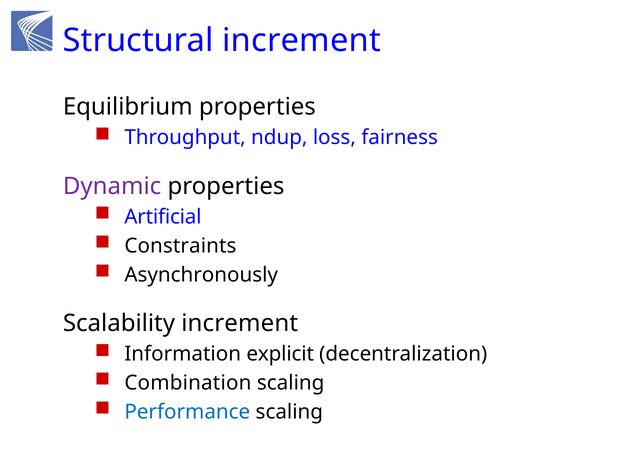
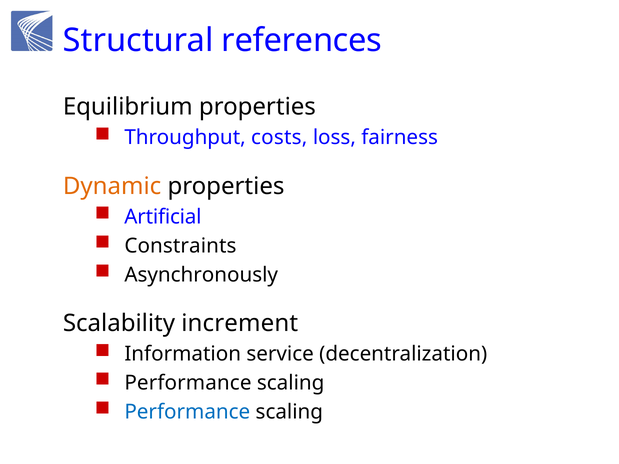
Structural increment: increment -> references (302, 40)
ndup: ndup -> costs (279, 138)
Dynamic colour: purple -> orange (112, 186)
explicit: explicit -> service (280, 354)
Combination: Combination -> Performance (188, 383)
